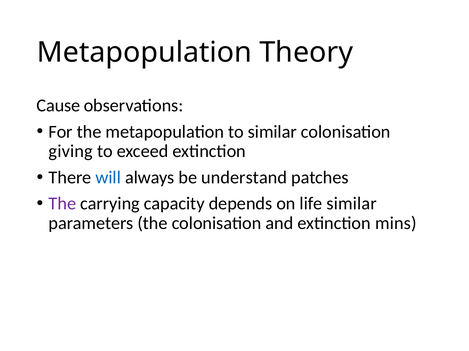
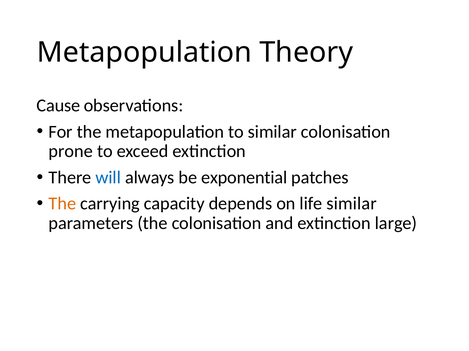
giving: giving -> prone (71, 152)
understand: understand -> exponential (244, 178)
The colour: purple -> orange (62, 204)
mins: mins -> large (396, 224)
